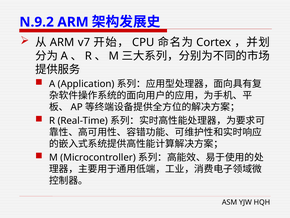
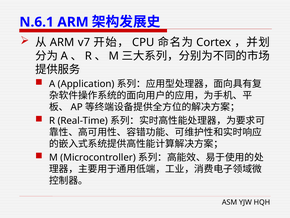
N.9.2: N.9.2 -> N.6.1 (37, 22)
